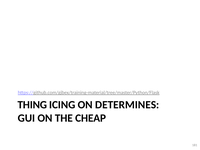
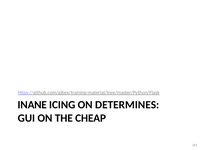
THING: THING -> INANE (32, 105)
